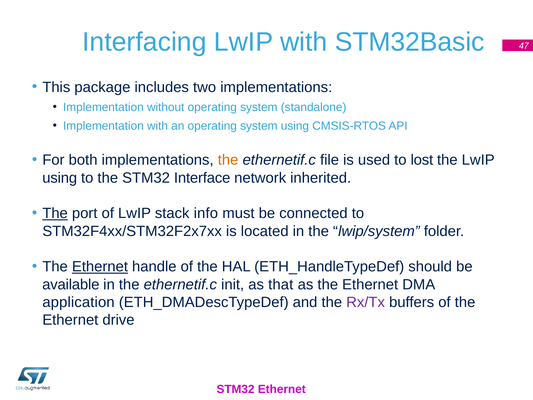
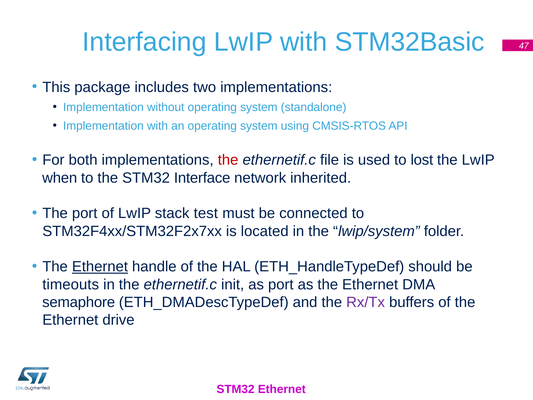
the colour: orange -> red (228, 160)
using: using -> when (60, 178)
The underline: present -> none (55, 213)
info: info -> test (206, 213)
available: available -> timeouts (71, 284)
as that: that -> port (281, 284)
application: application -> semaphore (79, 302)
